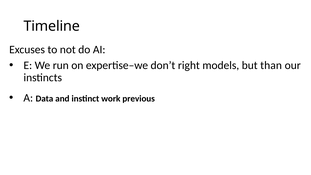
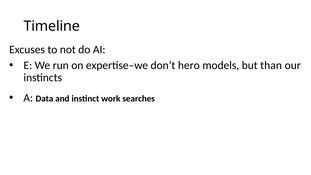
right: right -> hero (189, 65)
previous: previous -> searches (139, 99)
